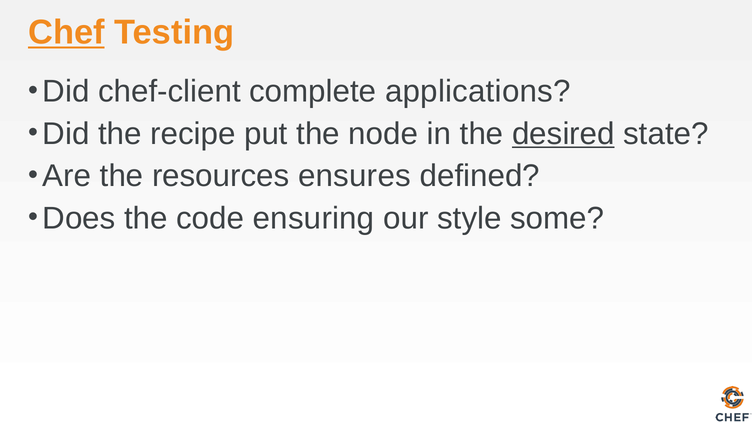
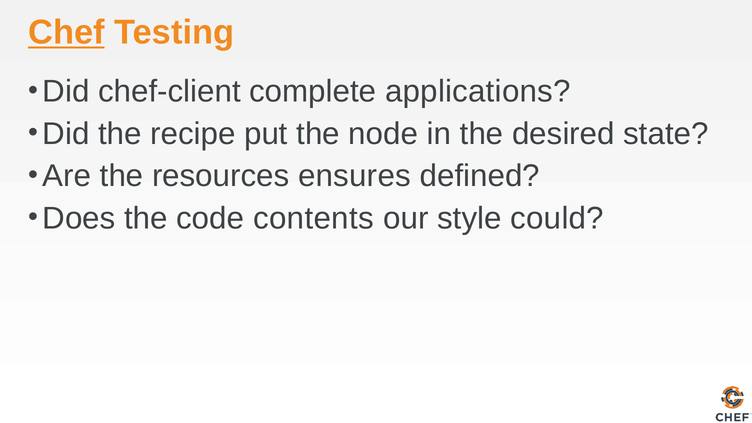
desired underline: present -> none (563, 134)
ensuring: ensuring -> contents (314, 218)
some: some -> could (557, 218)
